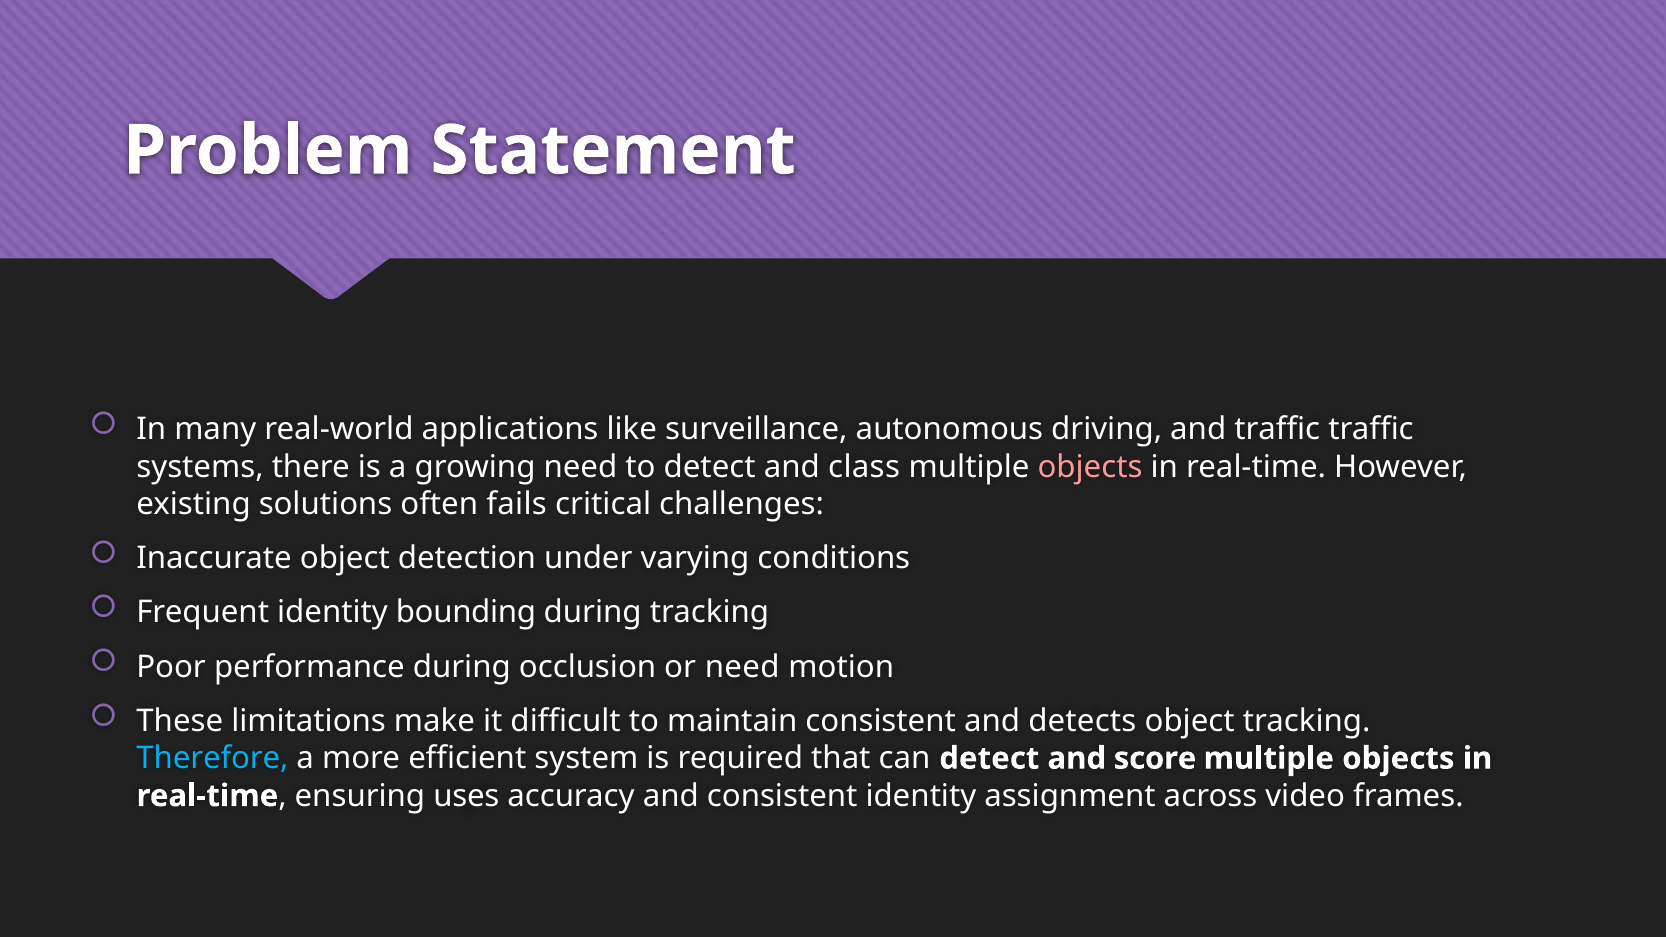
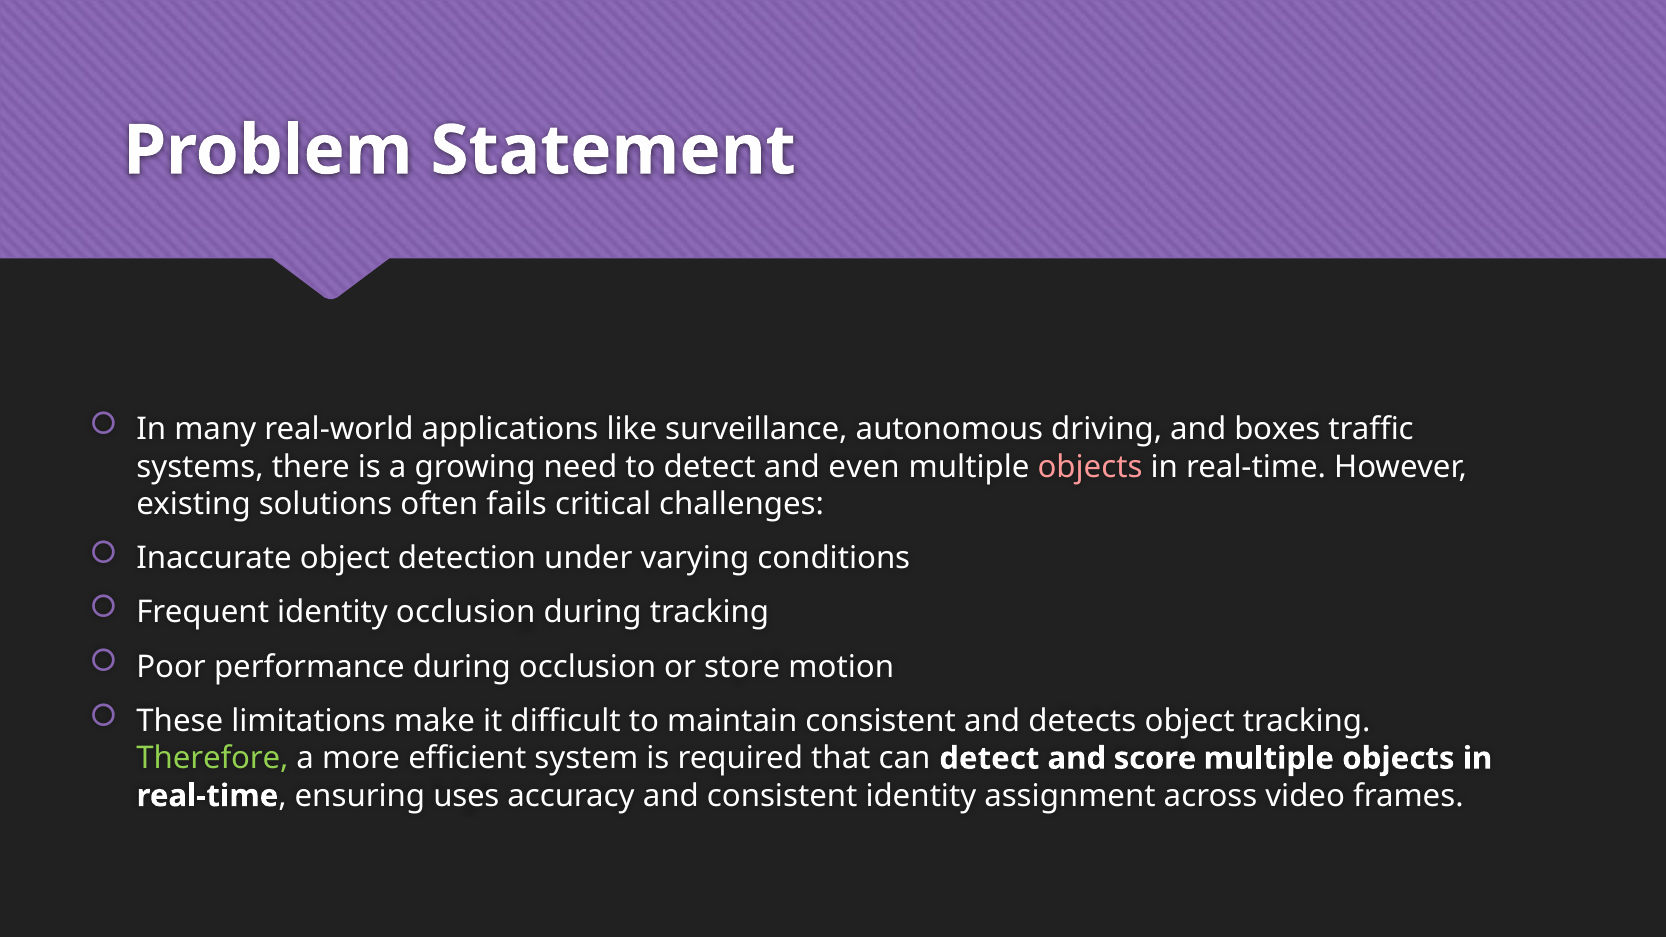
and traffic: traffic -> boxes (1277, 429)
class: class -> even (864, 467)
identity bounding: bounding -> occlusion (466, 613)
or need: need -> store (742, 667)
Therefore colour: light blue -> light green (212, 759)
